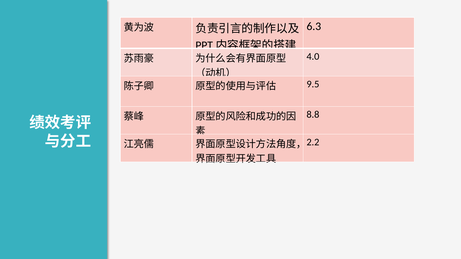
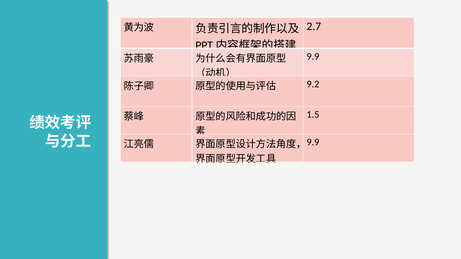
6.3: 6.3 -> 2.7 (314, 26)
4.0: 4.0 -> 9.9 (313, 57)
9.5: 9.5 -> 9.2 (313, 84)
8.8: 8.8 -> 1.5 (313, 115)
2.2: 2.2 -> 9.9 (313, 142)
